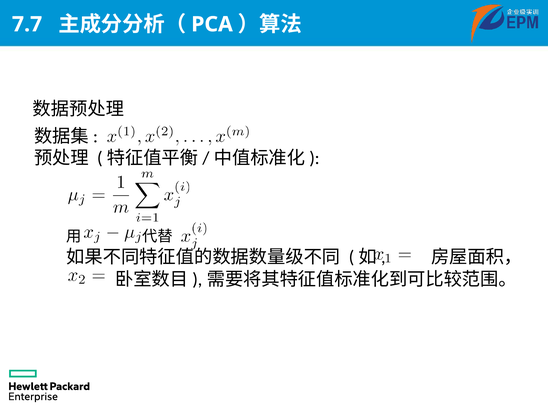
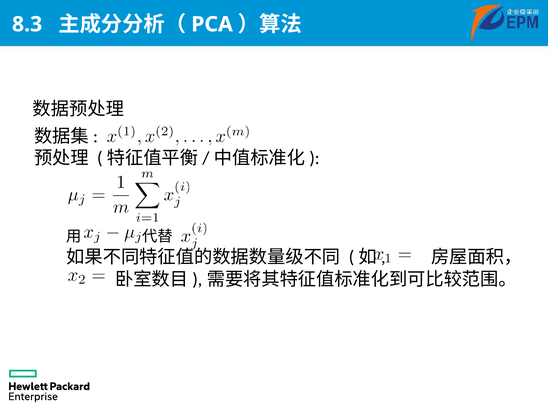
7.7: 7.7 -> 8.3 (27, 24)
